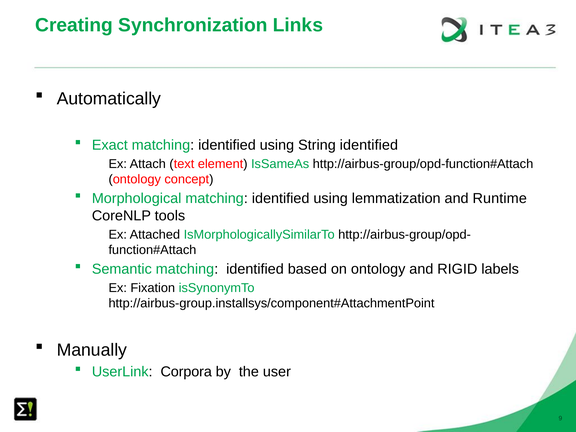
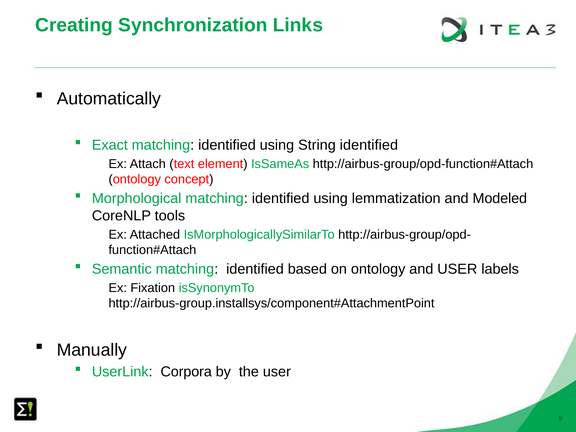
Runtime: Runtime -> Modeled (500, 198)
and RIGID: RIGID -> USER (457, 269)
